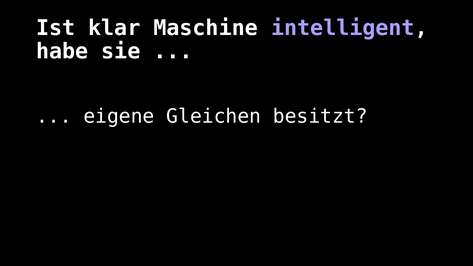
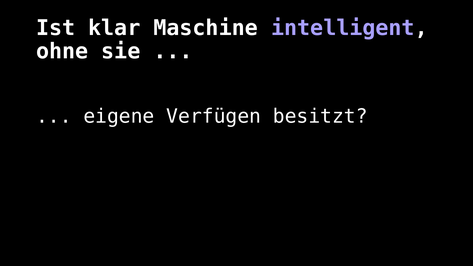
habe: habe -> ohne (62, 51)
Gleichen: Gleichen -> Verfügen (214, 116)
